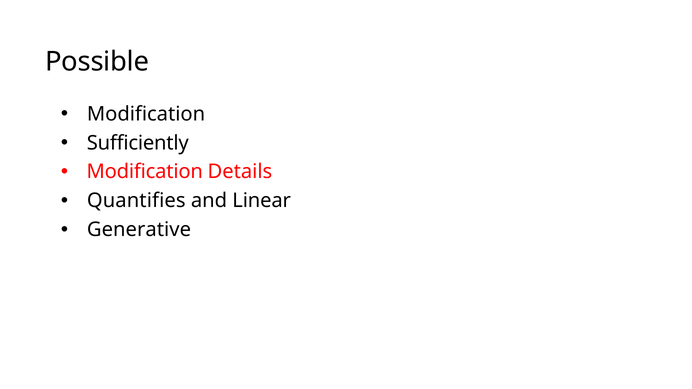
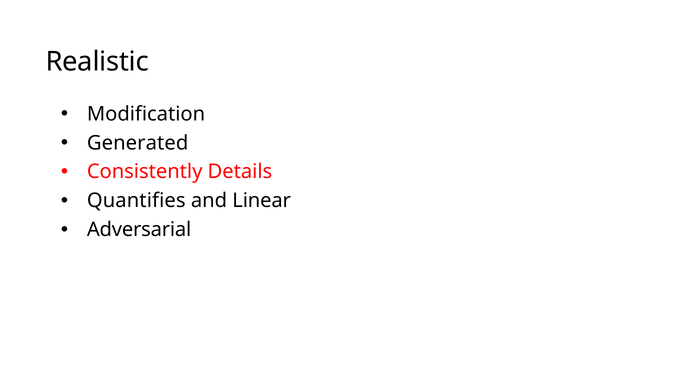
Possible: Possible -> Realistic (97, 62)
Sufficiently: Sufficiently -> Generated (138, 143)
Modification: Modification -> Consistently (145, 172)
Generative: Generative -> Adversarial (139, 230)
